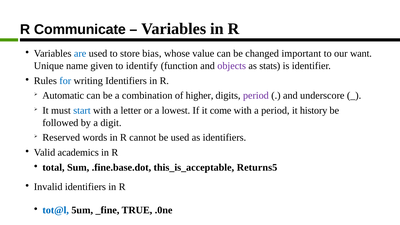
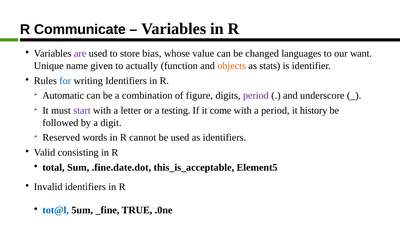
are colour: blue -> purple (80, 54)
important: important -> languages (301, 54)
identify: identify -> actually (142, 66)
objects colour: purple -> orange (232, 66)
higher: higher -> figure (199, 96)
start colour: blue -> purple (82, 111)
lowest: lowest -> testing (176, 111)
academics: academics -> consisting (78, 153)
.fine.base.dot: .fine.base.dot -> .fine.date.dot (121, 168)
Returns5: Returns5 -> Element5 (257, 168)
